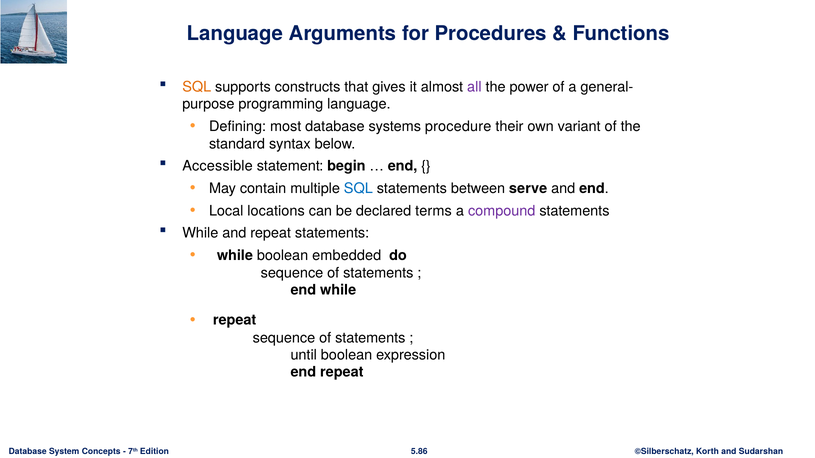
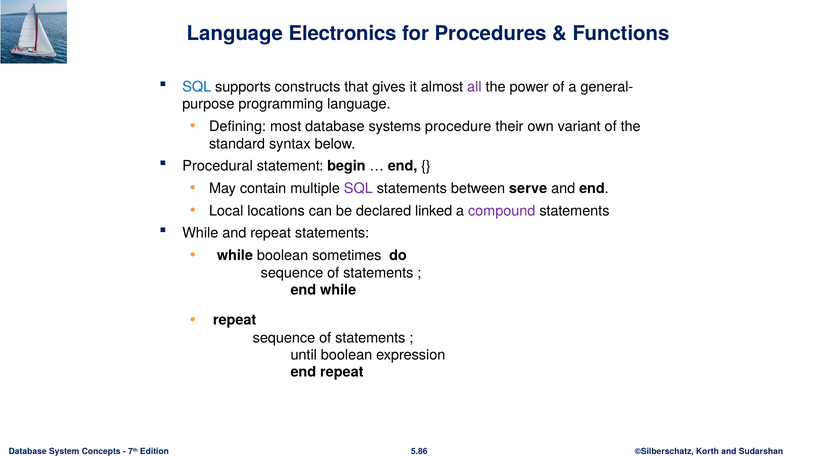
Arguments: Arguments -> Electronics (343, 34)
SQL colour: orange -> blue (197, 87)
Accessible: Accessible -> Procedural (218, 166)
SQL colour: blue -> purple (358, 189)
terms: terms -> linked (434, 211)
embedded: embedded -> sometimes (347, 256)
